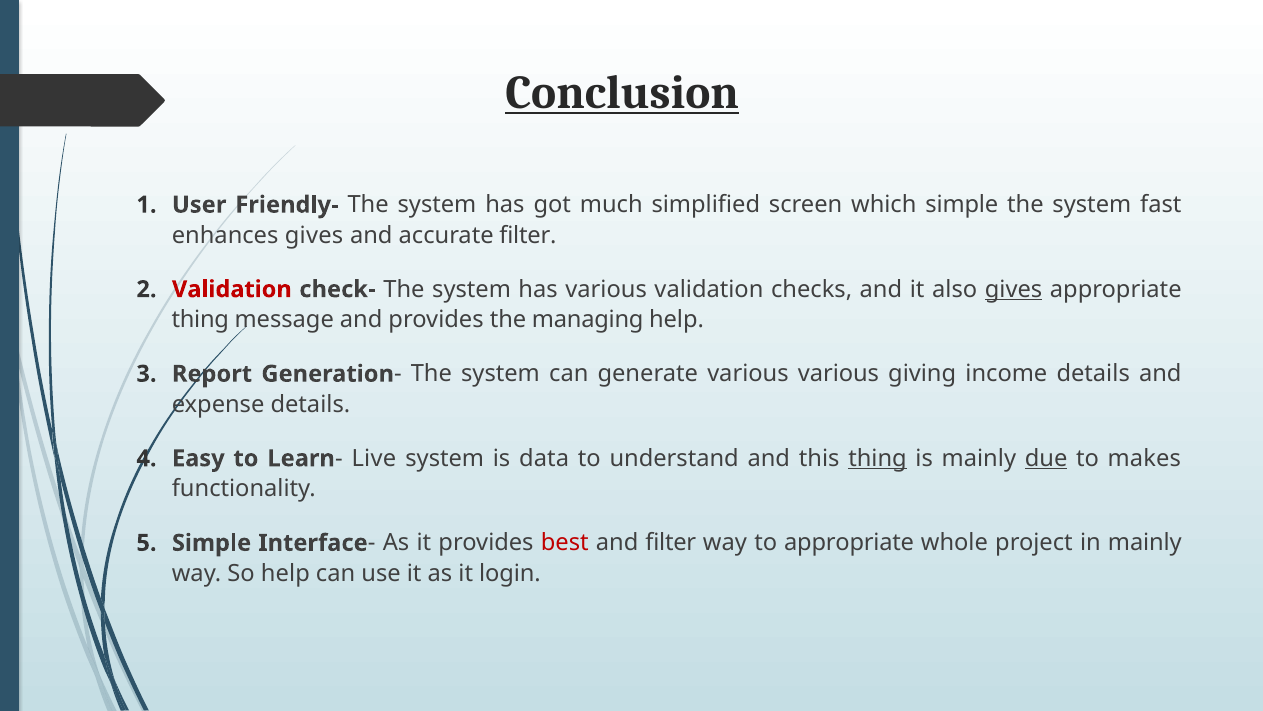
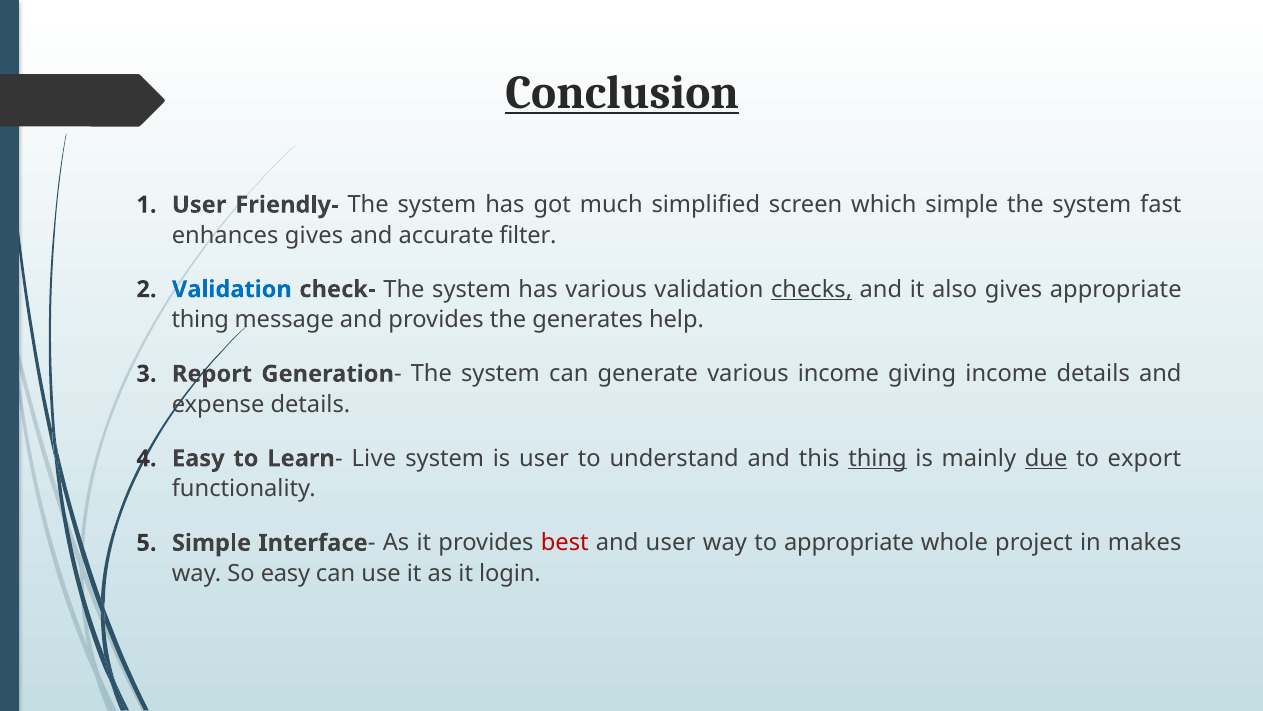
Validation colour: red -> blue (232, 289)
checks underline: none -> present (812, 289)
gives underline: present -> none (1014, 289)
managing: managing -> generates (588, 320)
various various: various -> income (838, 374)
is data: data -> user (544, 458)
makes: makes -> export (1144, 458)
and filter: filter -> user (671, 543)
in mainly: mainly -> makes (1145, 543)
So help: help -> easy (285, 573)
